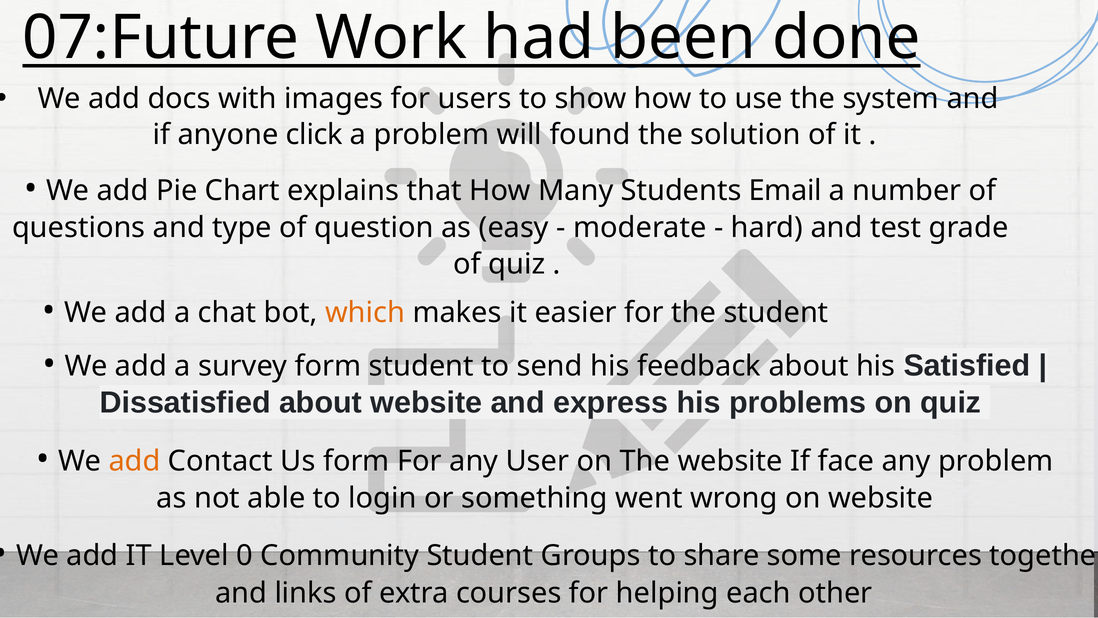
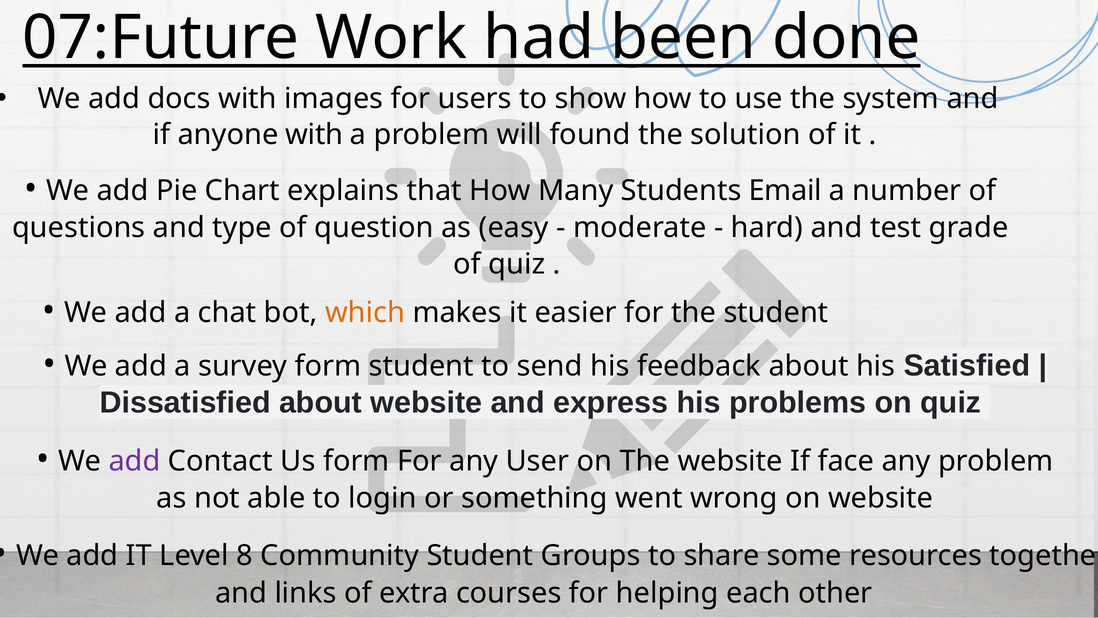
anyone click: click -> with (314, 135)
add colour: orange -> purple (135, 461)
0: 0 -> 8 (245, 555)
